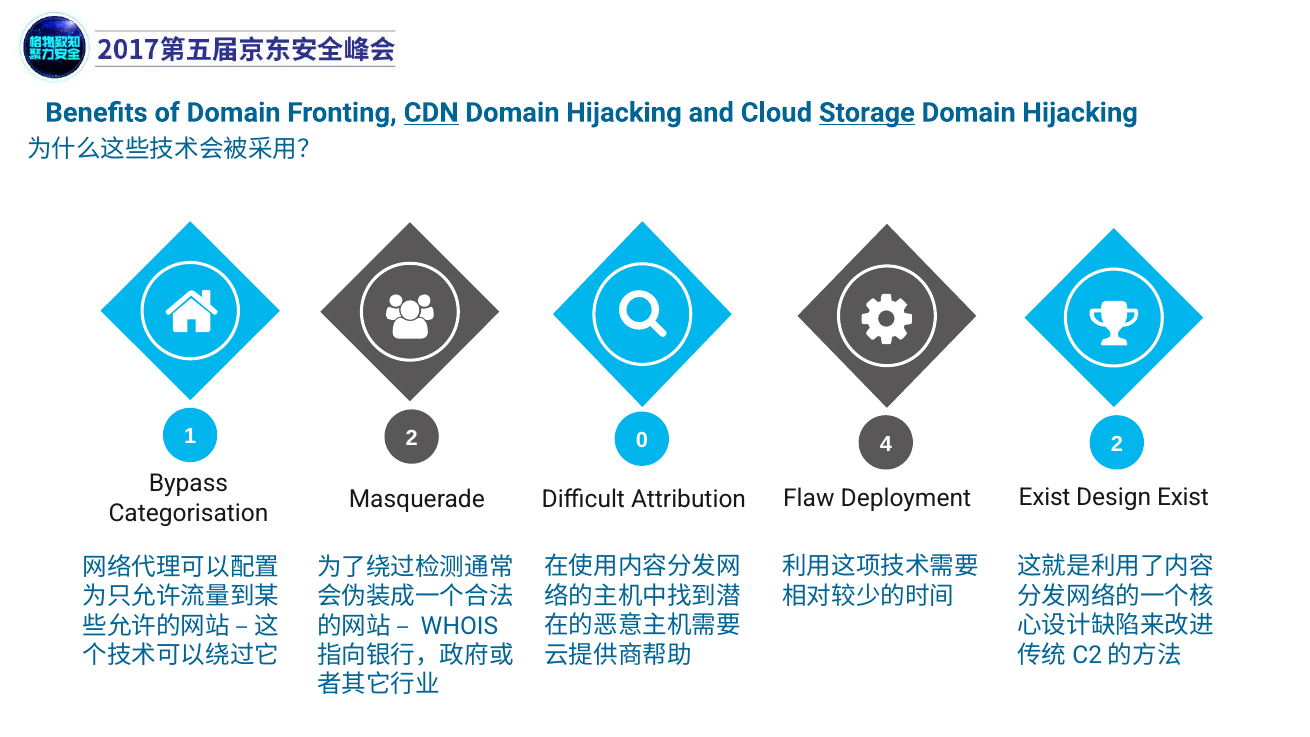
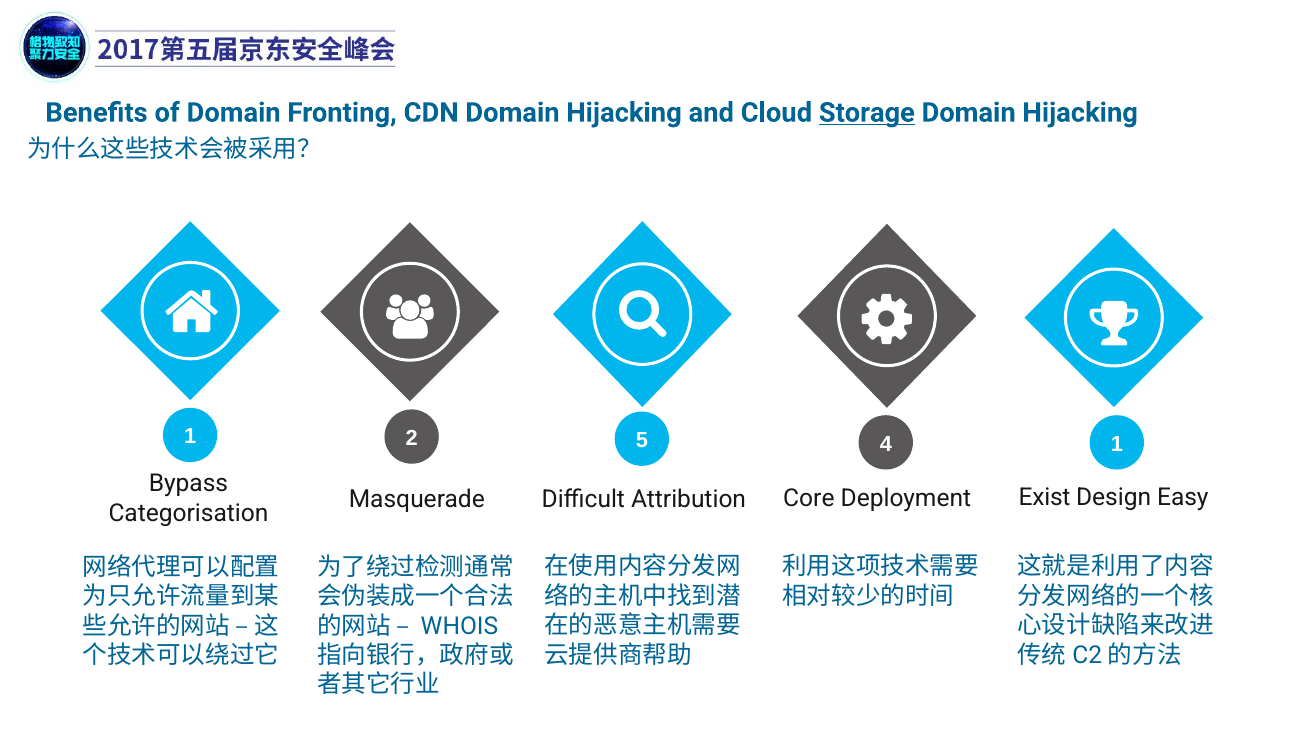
CDN underline: present -> none (431, 113)
0: 0 -> 5 (642, 440)
4 2: 2 -> 1 (1117, 444)
Flaw: Flaw -> Core (809, 498)
Design Exist: Exist -> Easy (1183, 498)
